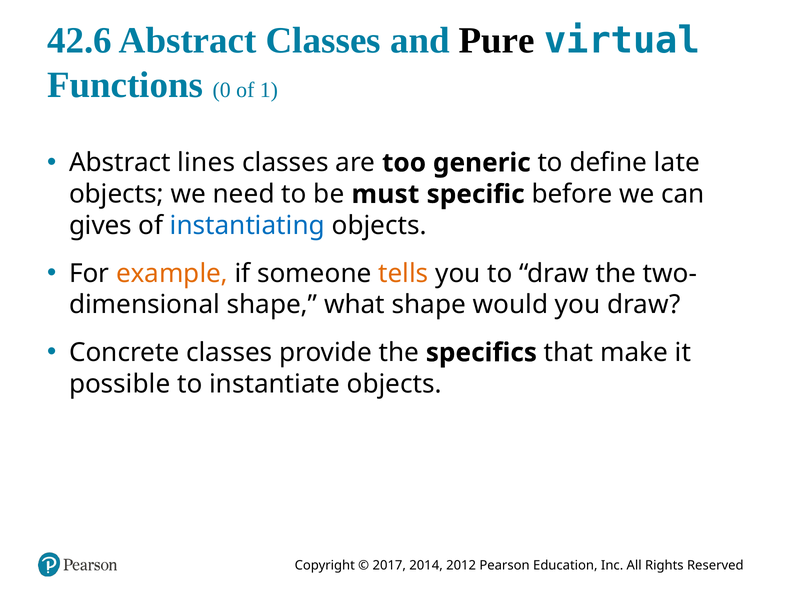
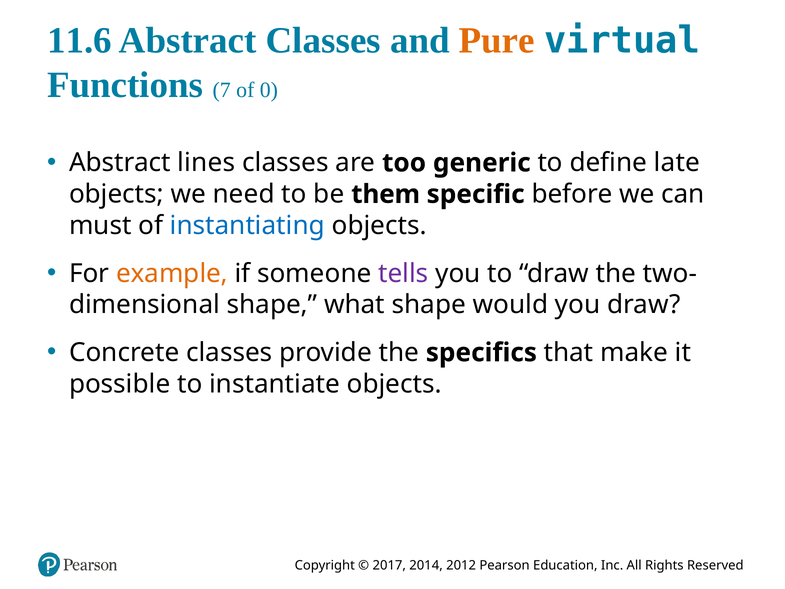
42.6: 42.6 -> 11.6 (79, 41)
Pure colour: black -> orange (497, 41)
0: 0 -> 7 (222, 90)
1: 1 -> 0 (269, 90)
must: must -> them (386, 194)
gives: gives -> must (100, 226)
tells colour: orange -> purple (403, 273)
